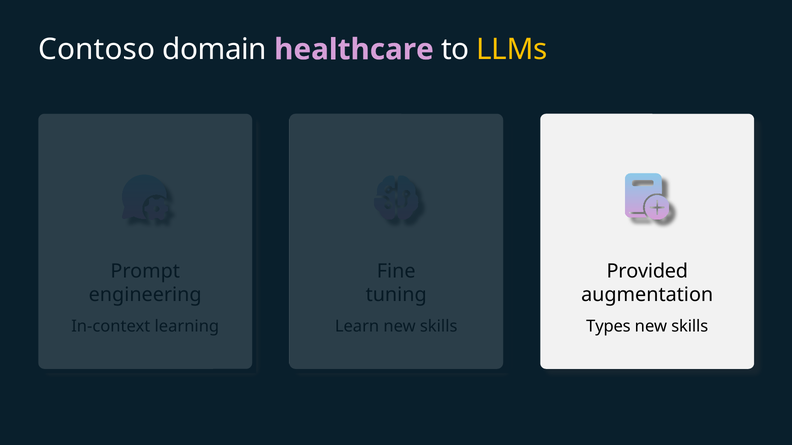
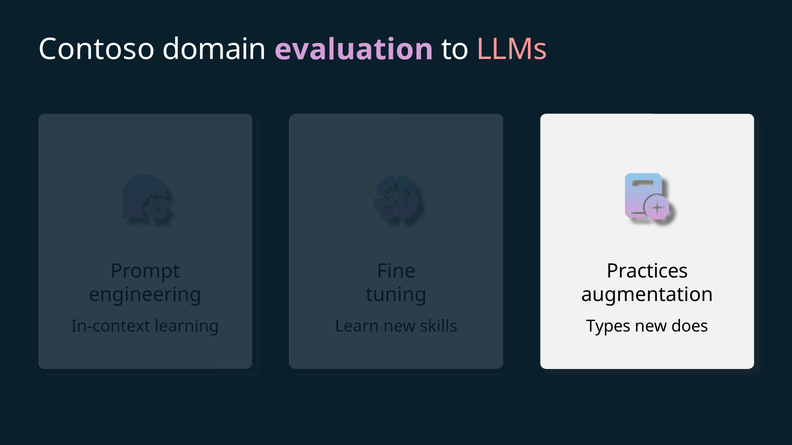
healthcare: healthcare -> evaluation (354, 50)
LLMs colour: yellow -> pink (512, 50)
Provided: Provided -> Practices (647, 271)
skills: skills -> does (690, 327)
